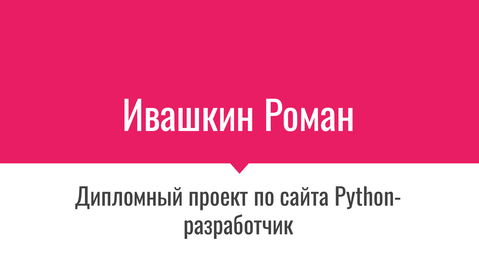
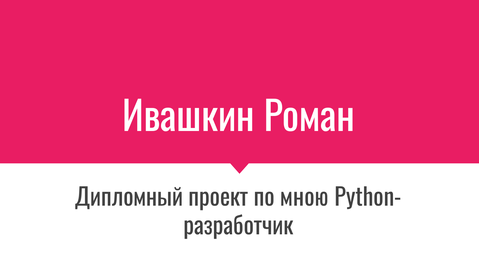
сайта: сайта -> мною (304, 198)
